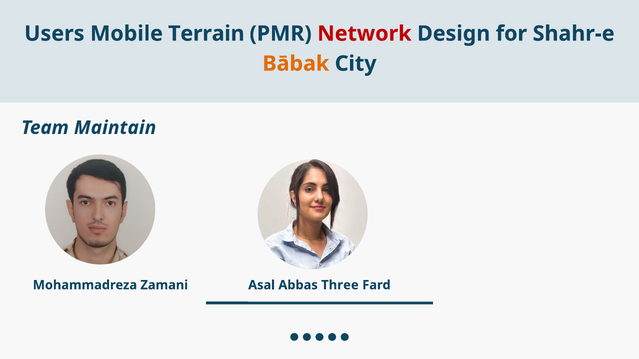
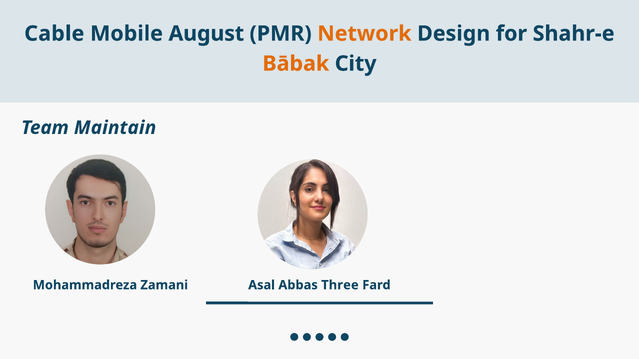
Users: Users -> Cable (54, 34)
Terrain: Terrain -> August (206, 34)
Network colour: red -> orange (364, 34)
